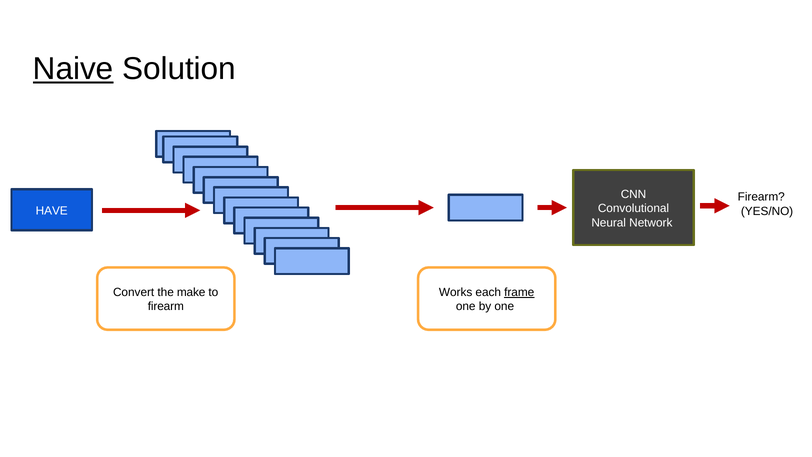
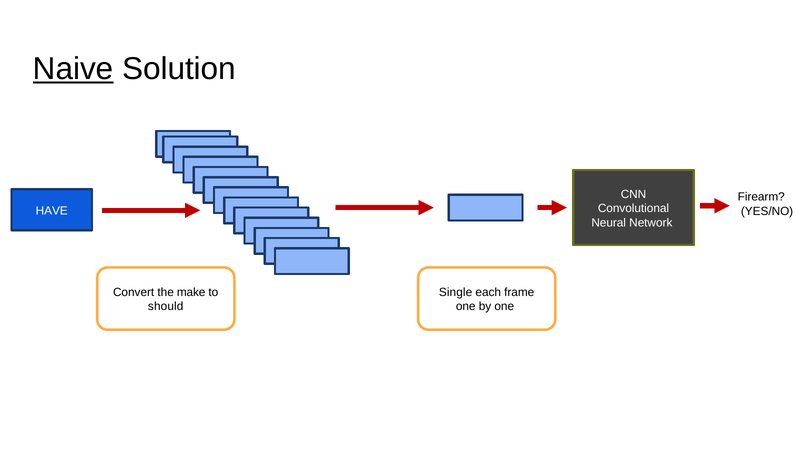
Works: Works -> Single (456, 292)
frame underline: present -> none (519, 292)
firearm: firearm -> should (166, 306)
